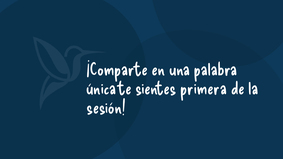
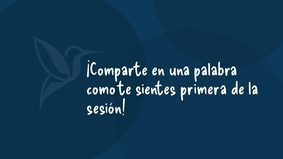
única: única -> como (101, 89)
